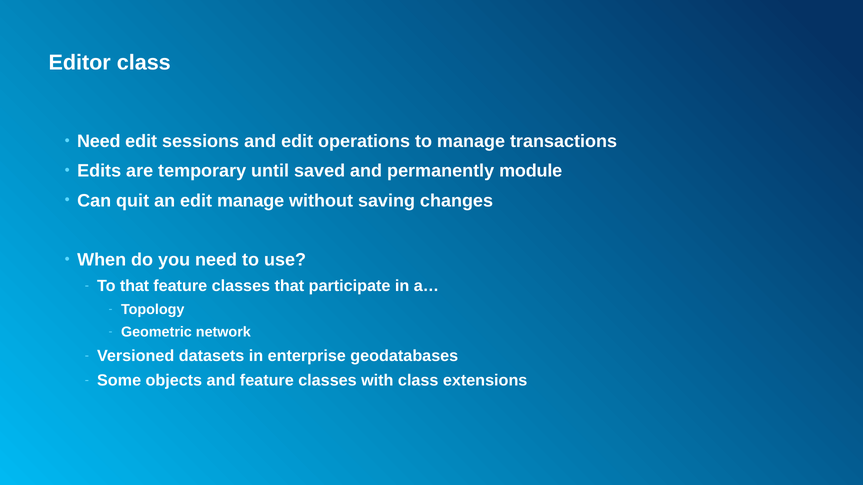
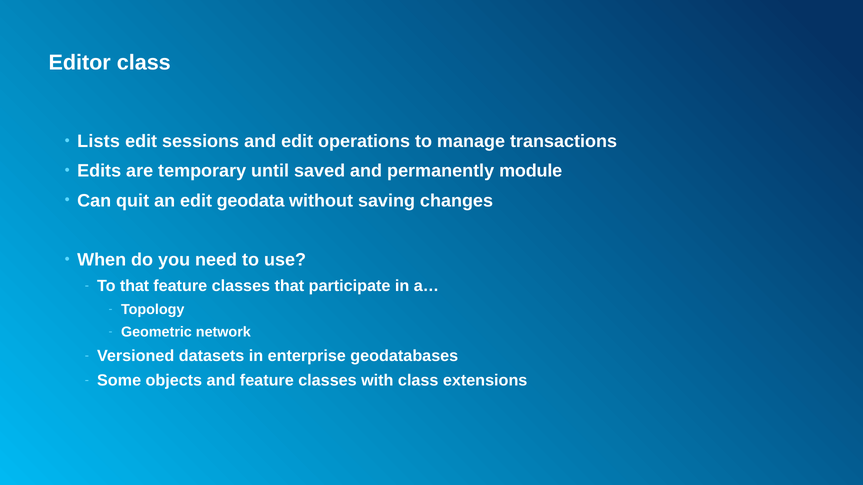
Need: Need -> Lists (99, 142)
edit manage: manage -> geodata (251, 201)
